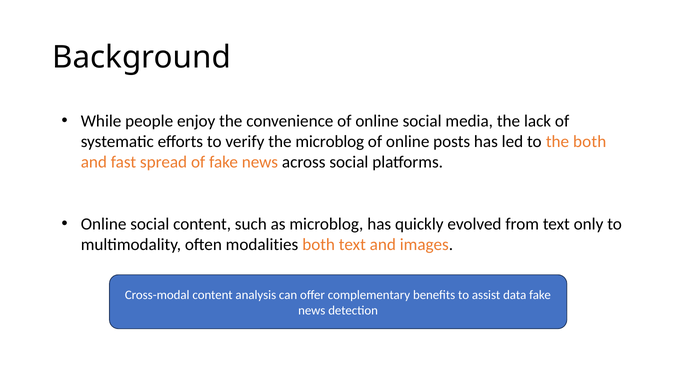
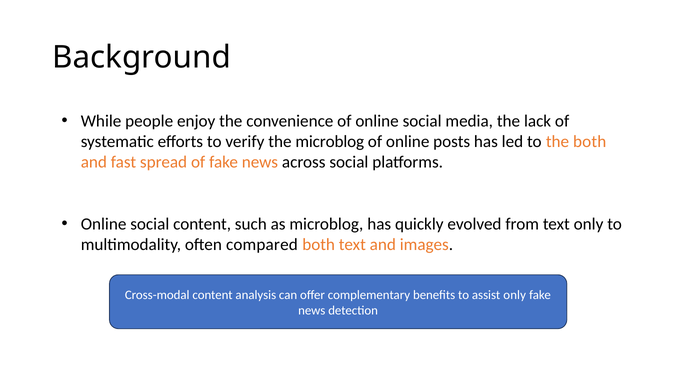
modalities: modalities -> compared (262, 245)
assist data: data -> only (515, 295)
